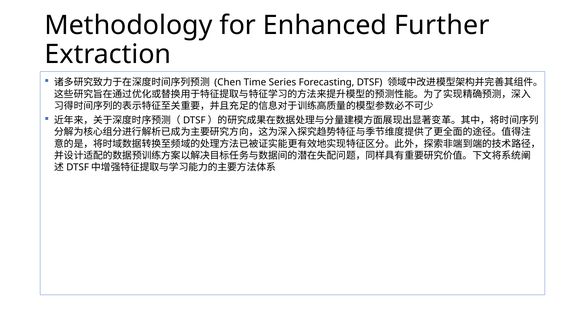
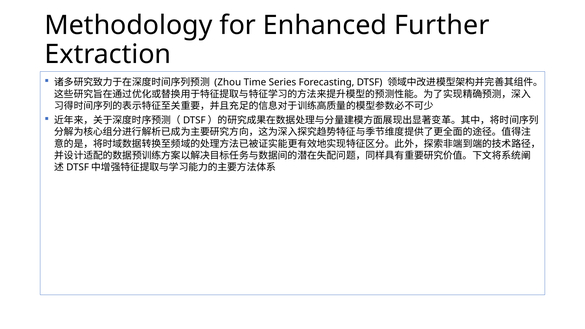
Chen: Chen -> Zhou (228, 82)
